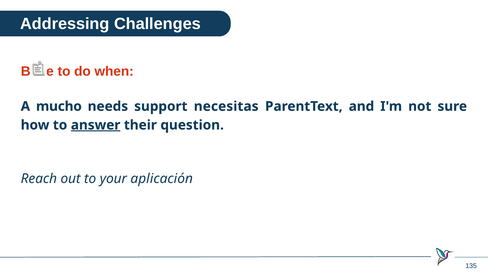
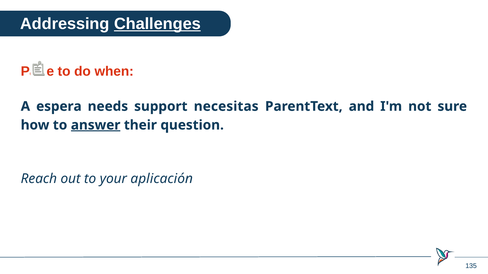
Challenges underline: none -> present (157, 24)
Base: Base -> Parte (37, 72)
mucho: mucho -> espera (59, 107)
